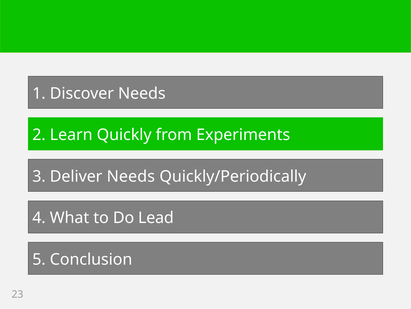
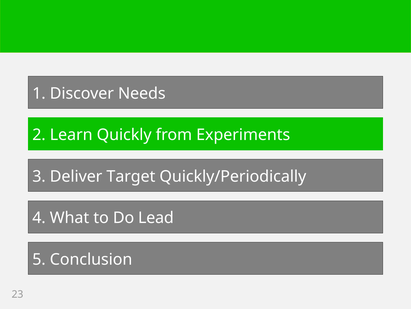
Deliver Needs: Needs -> Target (131, 176)
